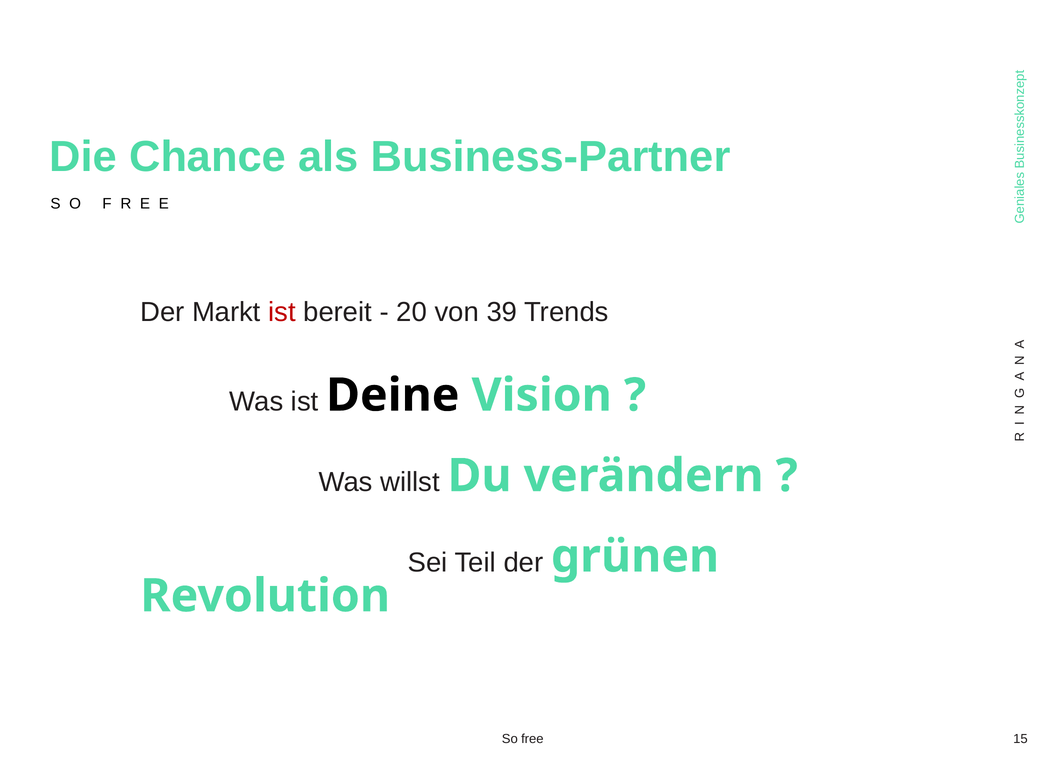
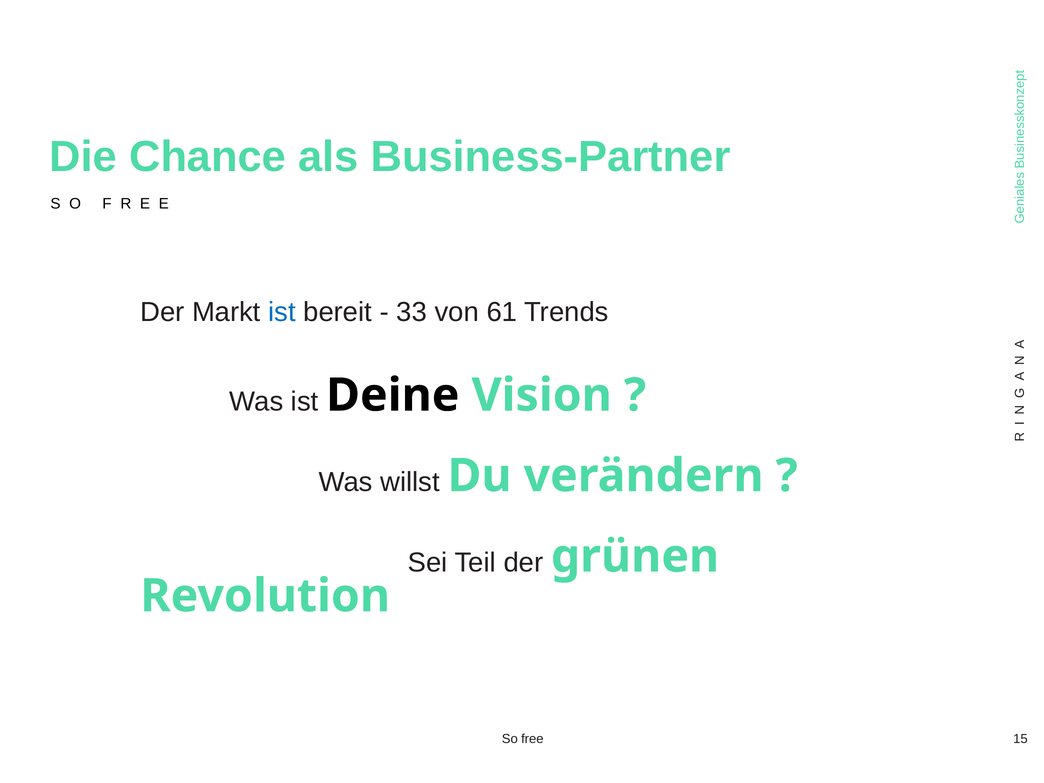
ist colour: red -> blue (282, 312)
20: 20 -> 33 (412, 312)
39: 39 -> 61 (502, 312)
